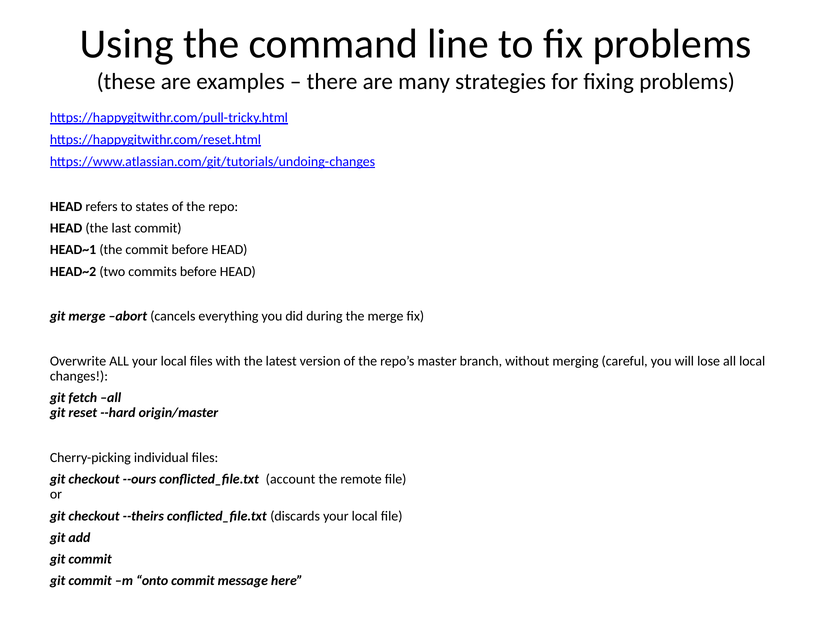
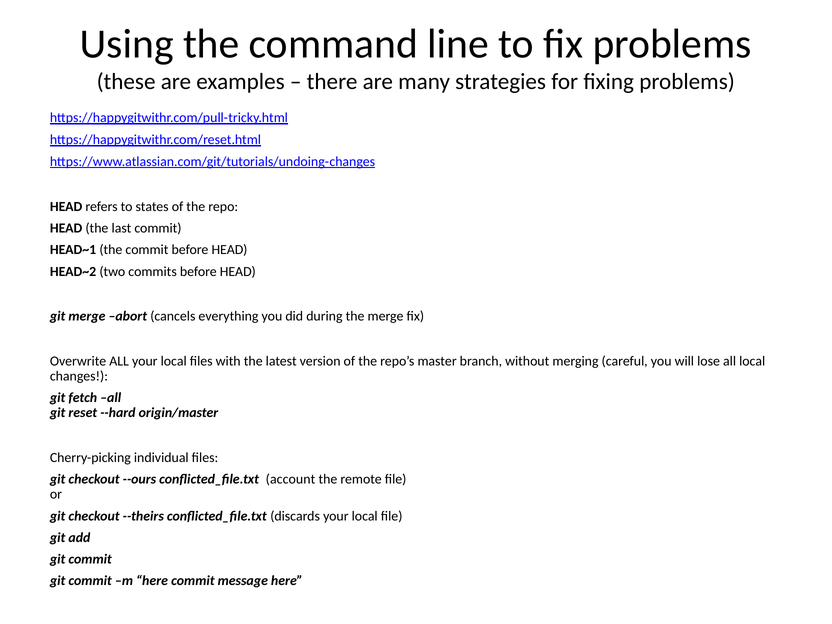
m onto: onto -> here (152, 581)
